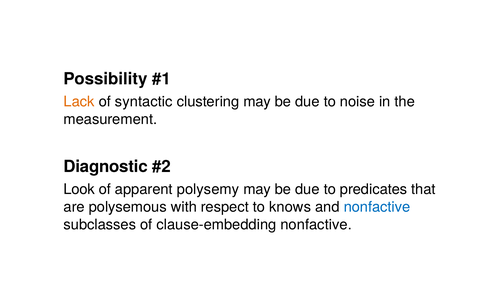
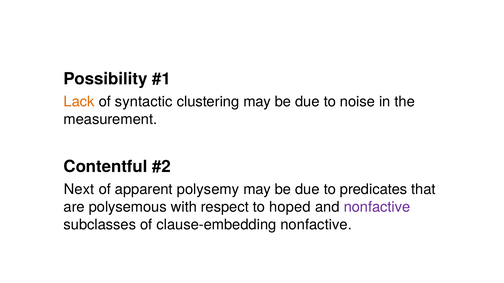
Diagnostic: Diagnostic -> Contentful (105, 167)
Look: Look -> Next (79, 190)
knows: knows -> hoped (290, 207)
nonfactive colour: blue -> purple (377, 207)
